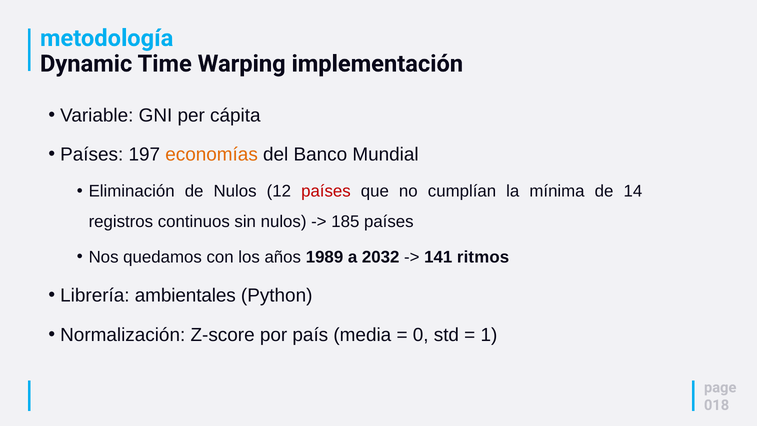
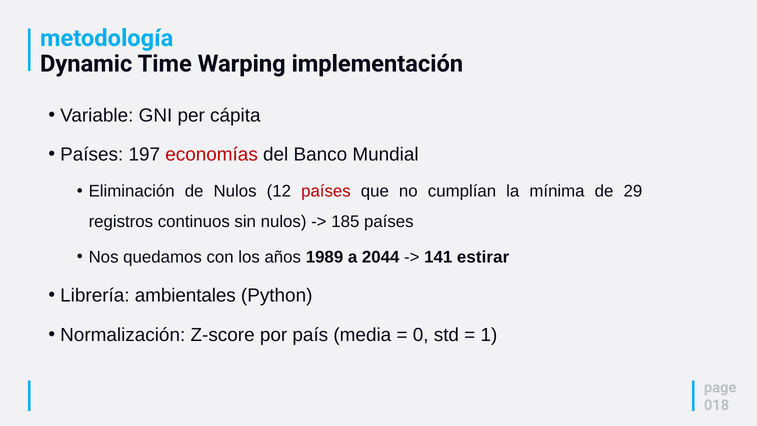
economías colour: orange -> red (212, 155)
14: 14 -> 29 (633, 191)
2032: 2032 -> 2044 (381, 257)
ritmos: ritmos -> estirar (483, 257)
